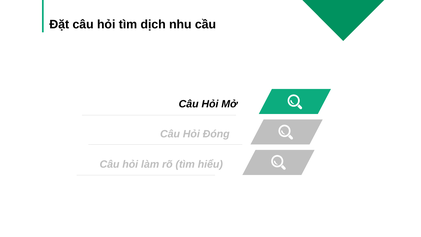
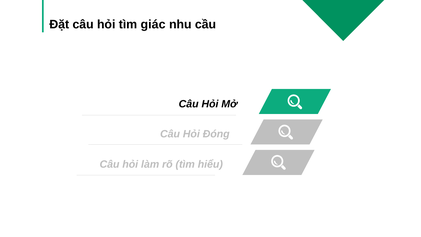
dịch: dịch -> giác (153, 25)
